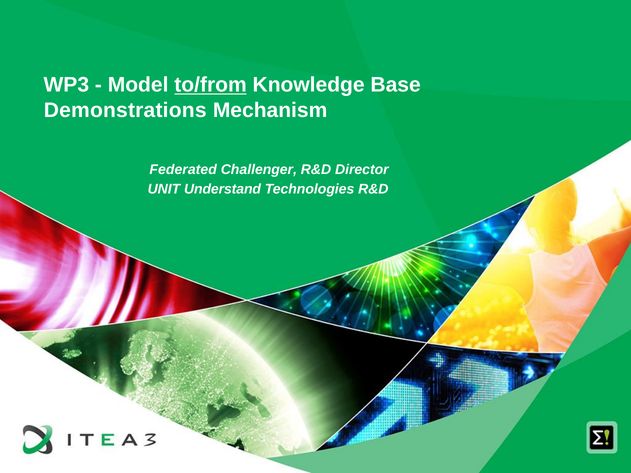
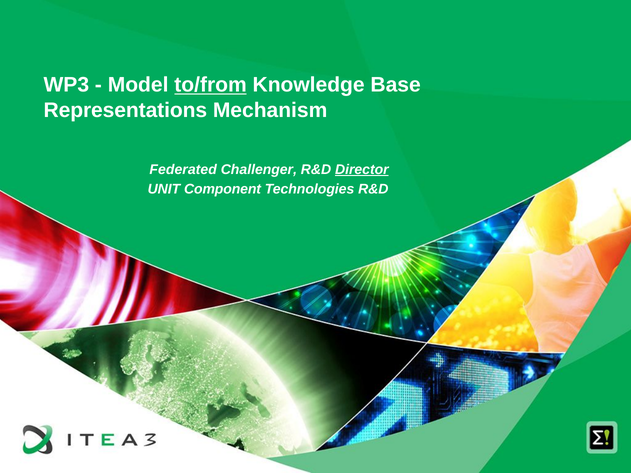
Demonstrations: Demonstrations -> Representations (125, 110)
Director underline: none -> present (362, 170)
Understand: Understand -> Component (223, 189)
